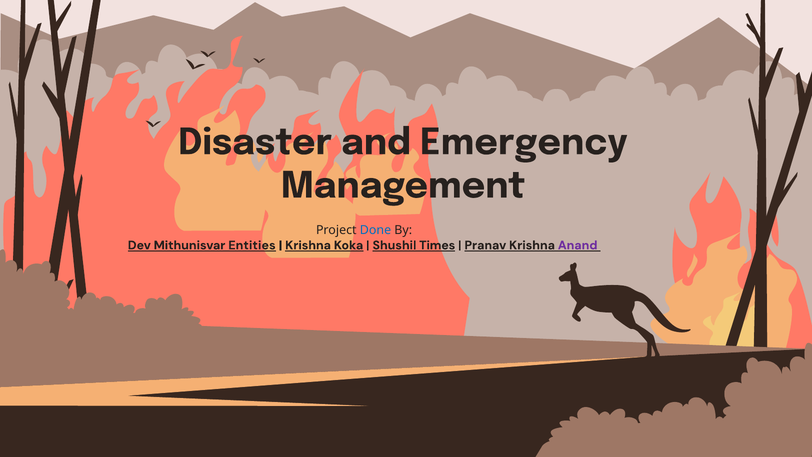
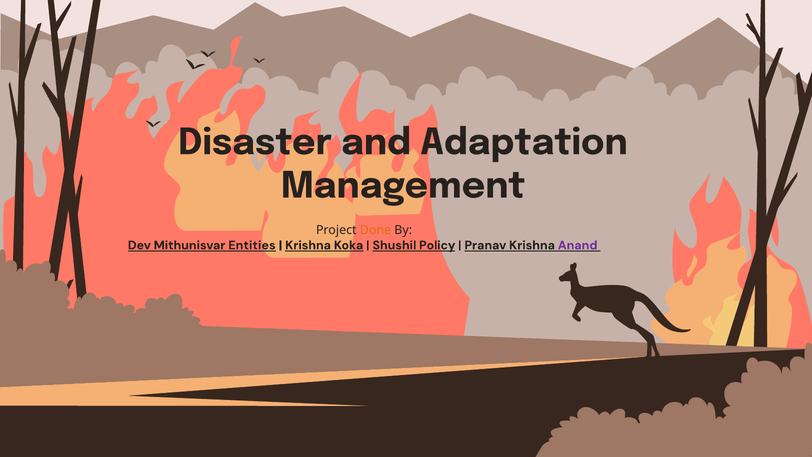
Emergency: Emergency -> Adaptation (524, 142)
Done colour: blue -> orange (376, 230)
Times: Times -> Policy (437, 245)
